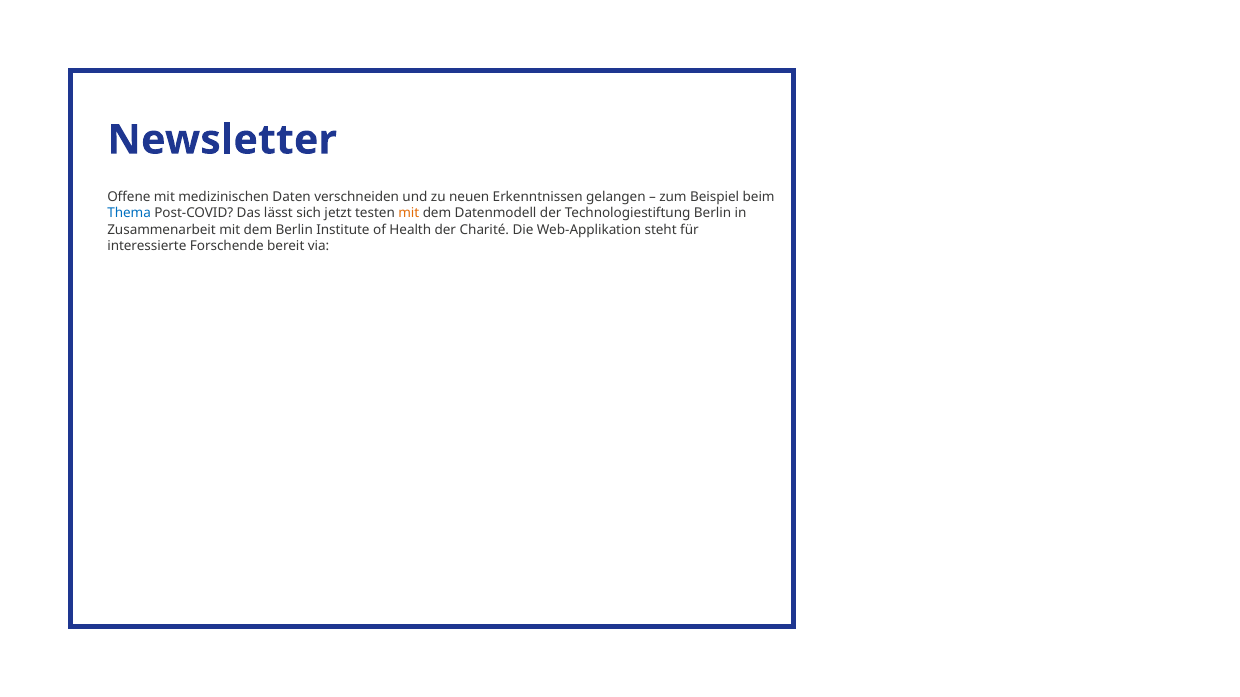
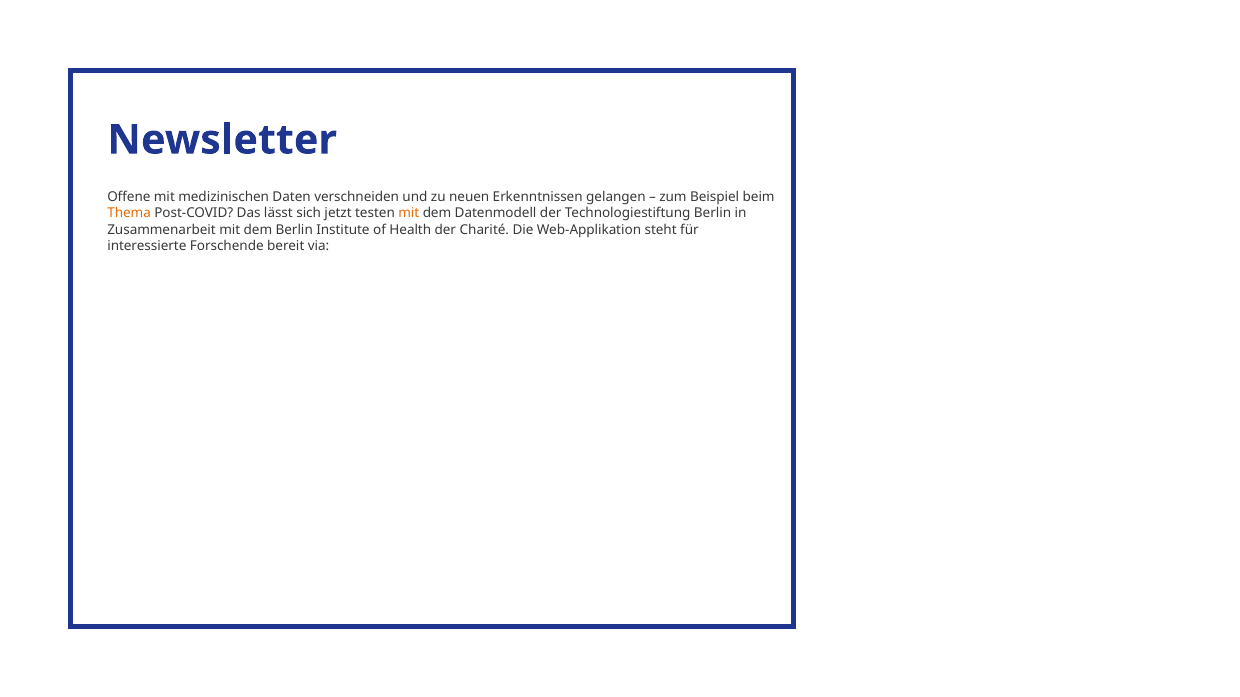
Thema colour: blue -> orange (129, 214)
